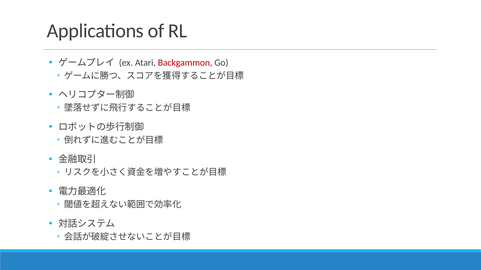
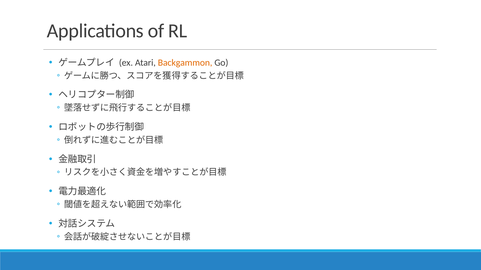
Backgammon colour: red -> orange (185, 63)
